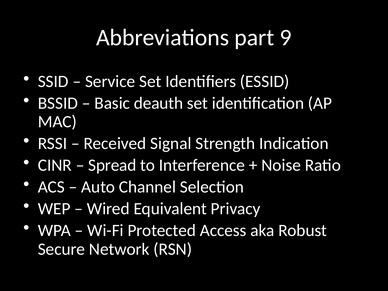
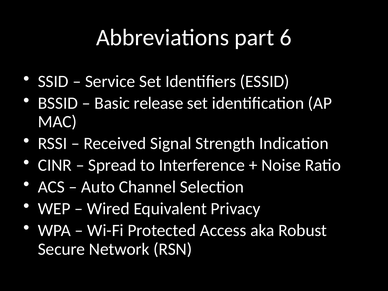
9: 9 -> 6 (286, 38)
deauth: deauth -> release (159, 103)
